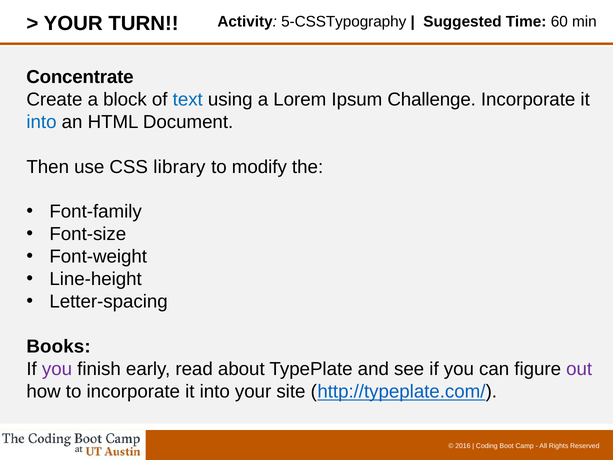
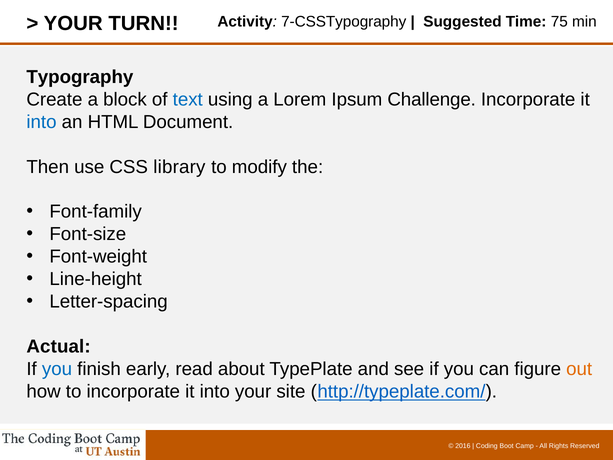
5-CSSTypography: 5-CSSTypography -> 7-CSSTypography (344, 22)
60: 60 -> 75 (559, 22)
Concentrate: Concentrate -> Typography (80, 77)
Books: Books -> Actual (59, 346)
you colour: purple -> blue (57, 369)
out colour: purple -> orange (579, 369)
